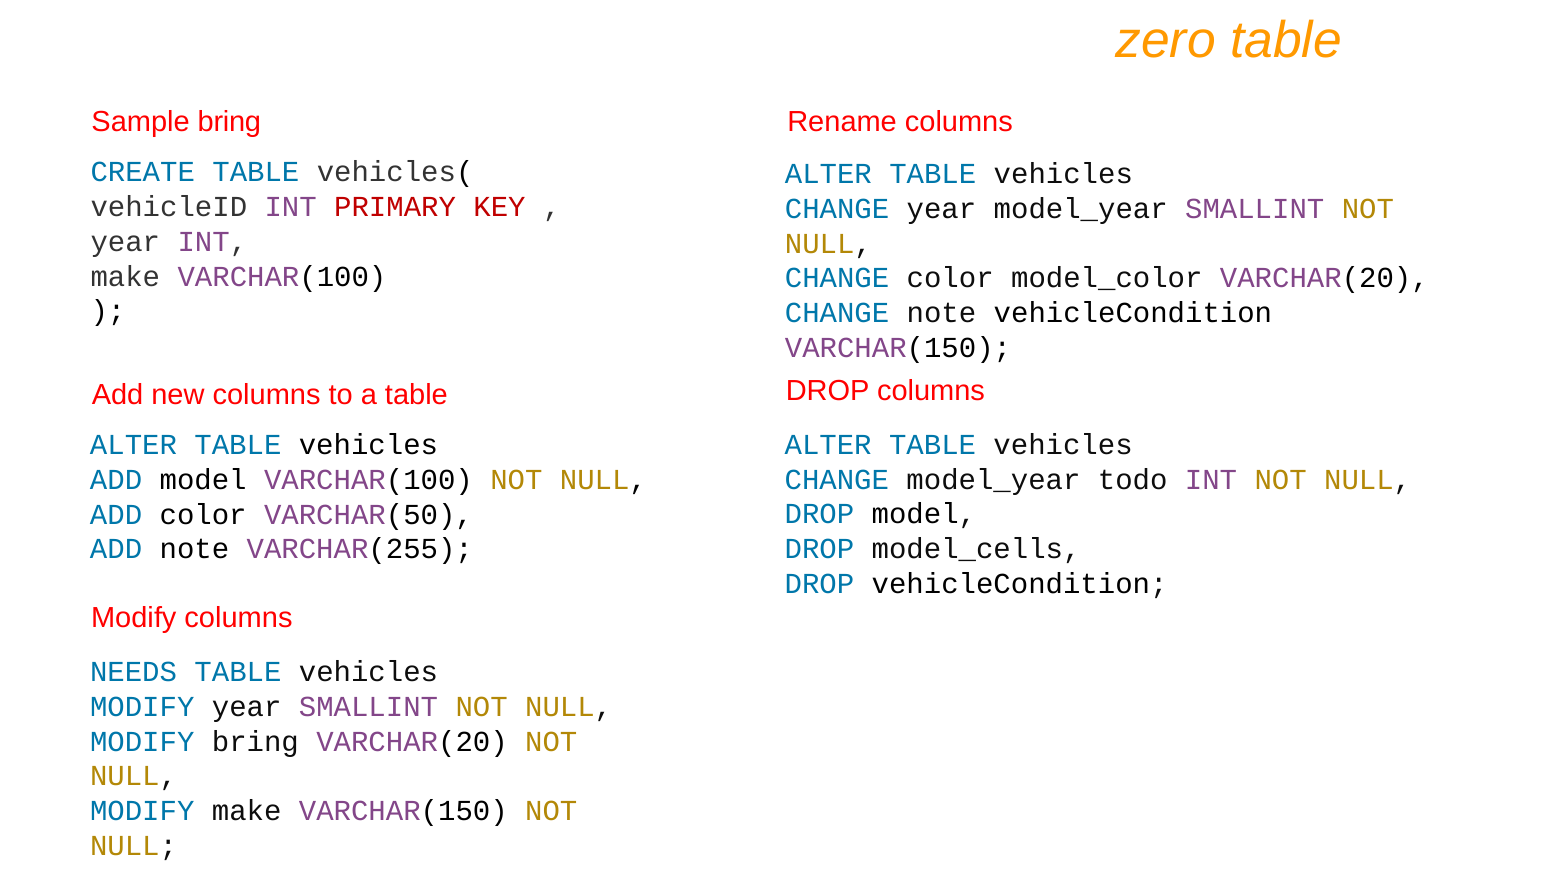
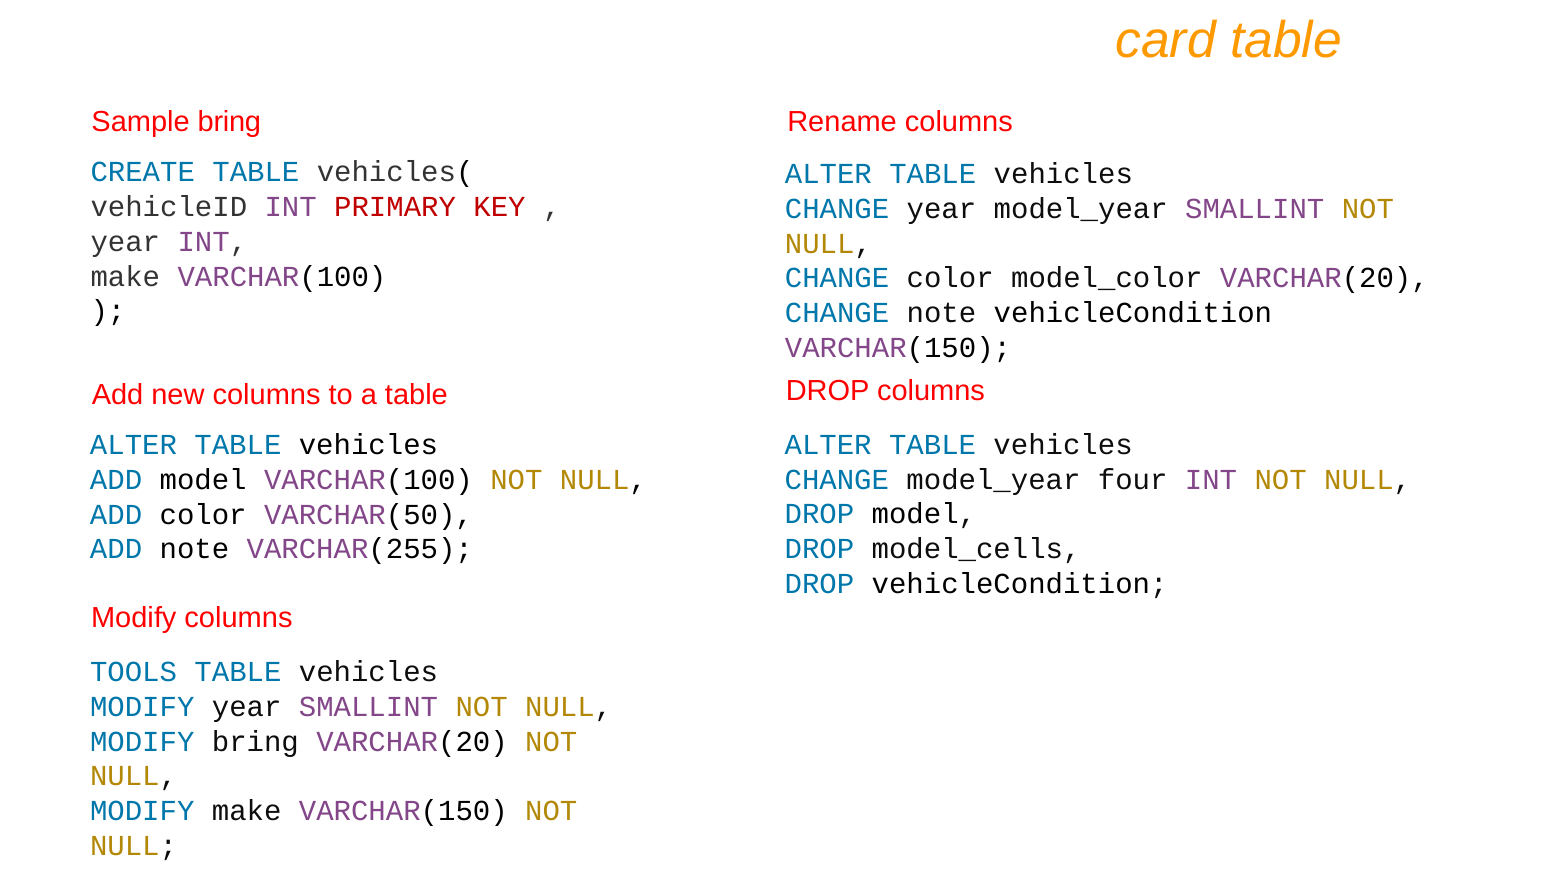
zero: zero -> card (1166, 40)
todo: todo -> four (1133, 480)
NEEDS: NEEDS -> TOOLS (134, 672)
